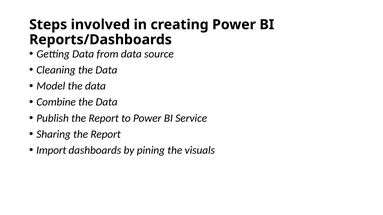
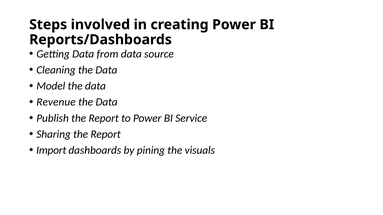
Combine: Combine -> Revenue (56, 102)
